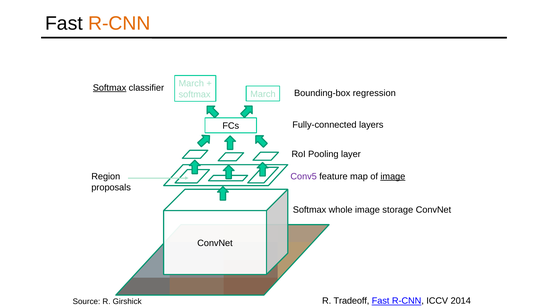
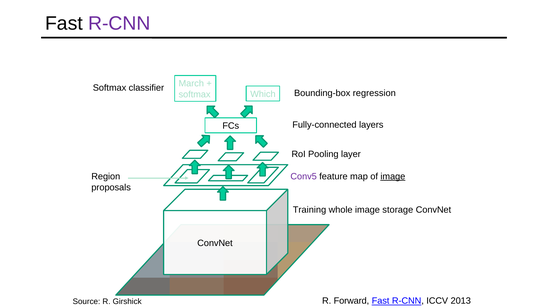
R-CNN colour: orange -> purple (119, 24)
Softmax underline: present -> none (110, 88)
March: March -> Which (263, 94)
Softmax: Softmax -> Training (310, 210)
Tradeoff: Tradeoff -> Forward (351, 301)
2014: 2014 -> 2013 (461, 301)
